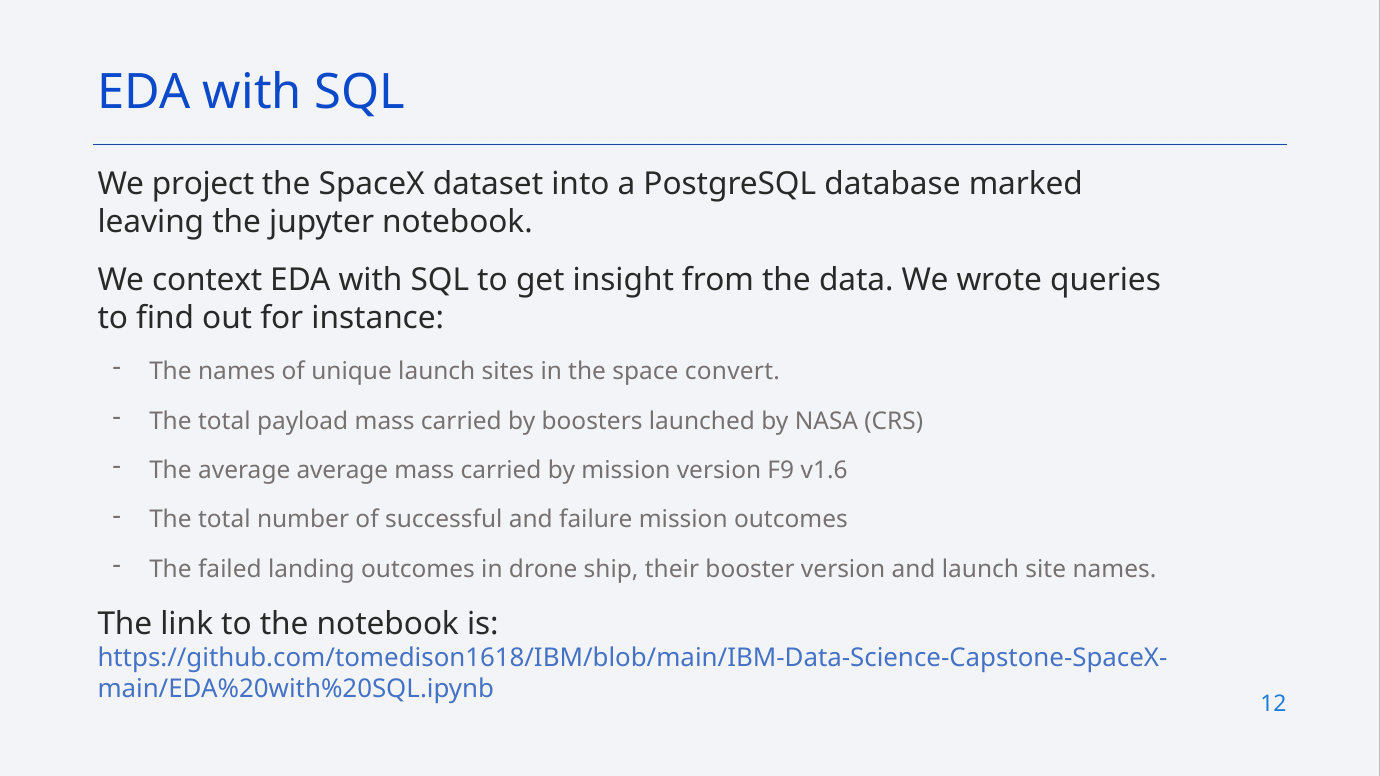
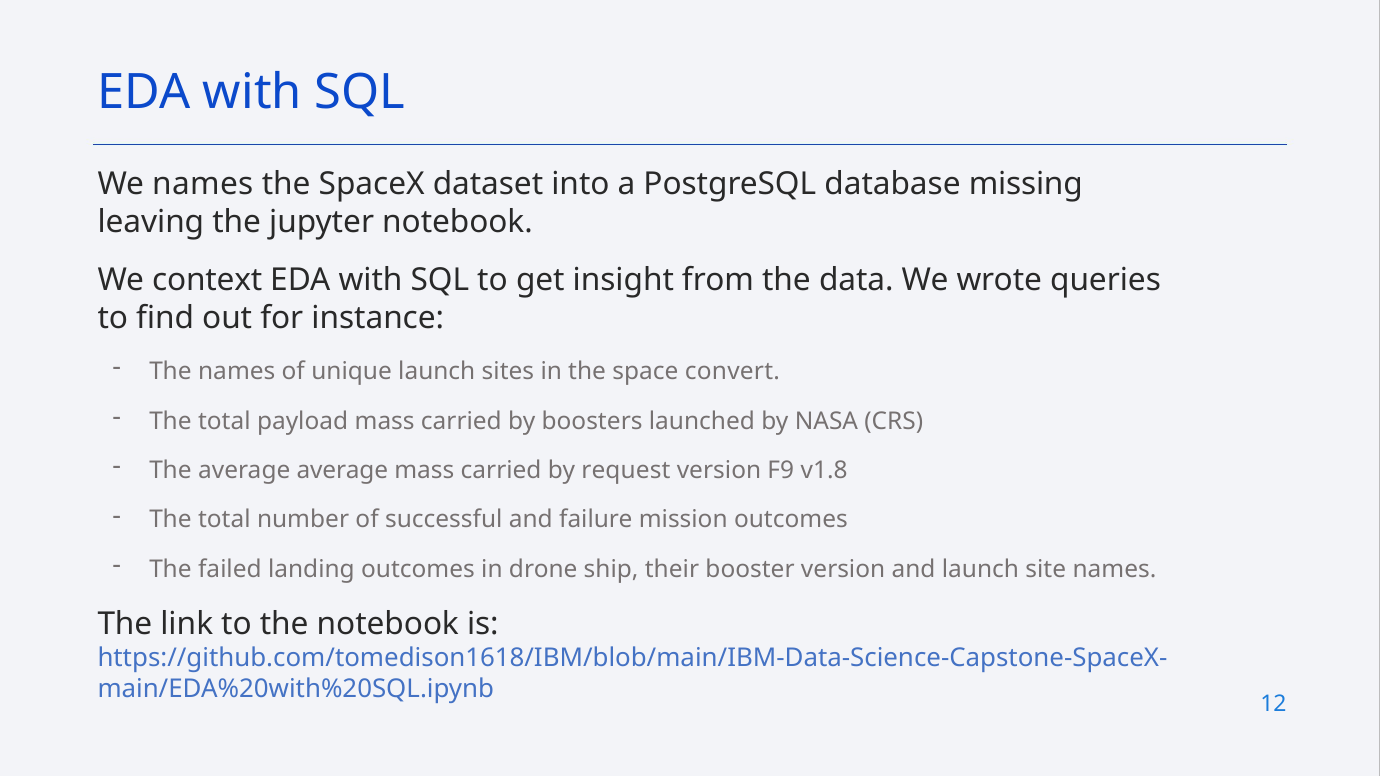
We project: project -> names (203, 184)
marked: marked -> missing (1026, 184)
by mission: mission -> request (626, 471)
v1.6: v1.6 -> v1.8 (824, 471)
